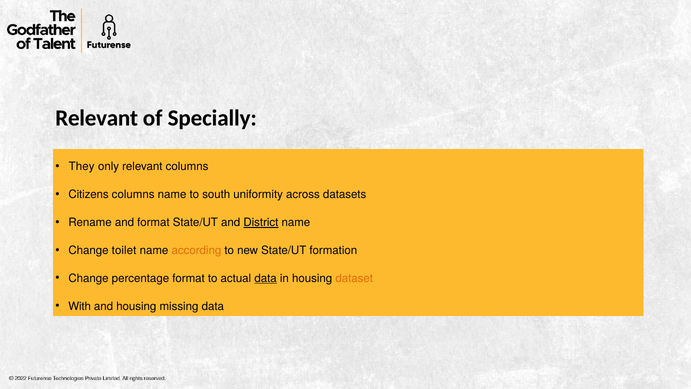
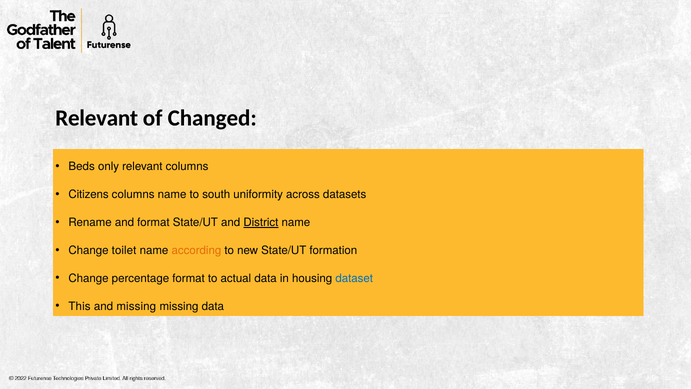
Specially: Specially -> Changed (212, 118)
They: They -> Beds (82, 167)
data underline: present -> none (266, 278)
dataset colour: orange -> blue (354, 278)
With: With -> This (80, 306)
and housing: housing -> missing (136, 306)
